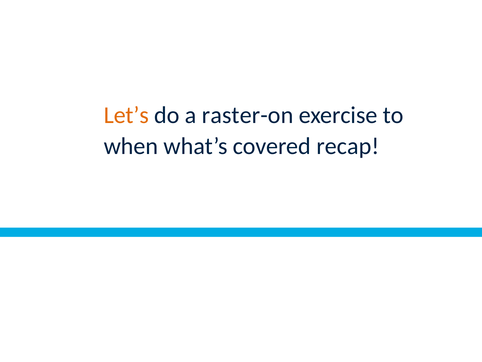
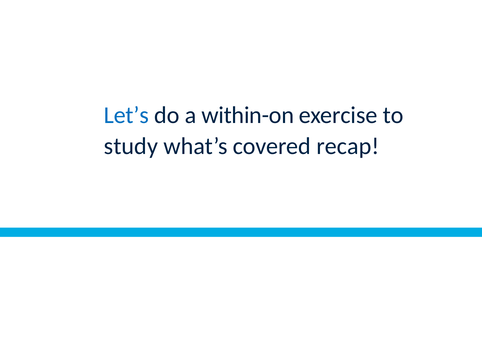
Let’s colour: orange -> blue (126, 115)
raster-on: raster-on -> within-on (248, 115)
when: when -> study (131, 146)
